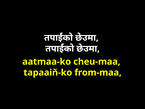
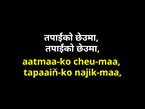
from-maa: from-maa -> najik-maa (98, 72)
